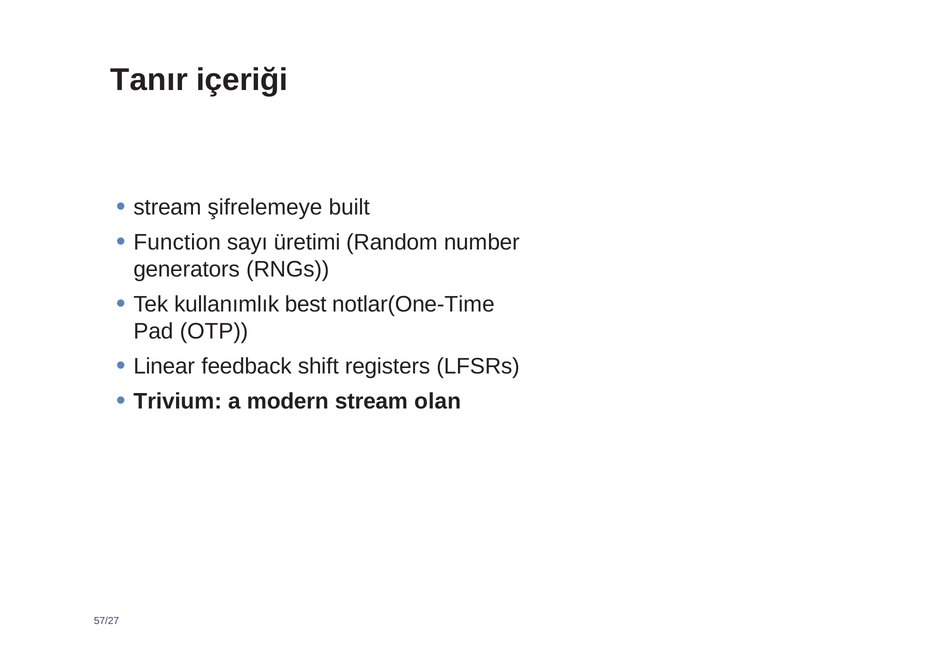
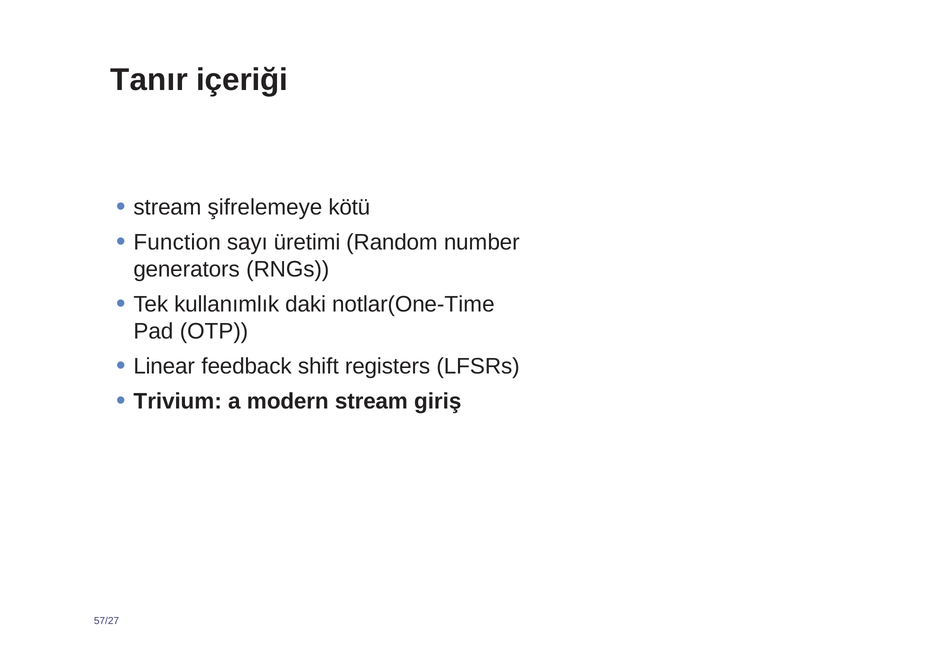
built: built -> kötü (349, 207)
best: best -> daki (306, 304)
olan: olan -> giriş (438, 401)
